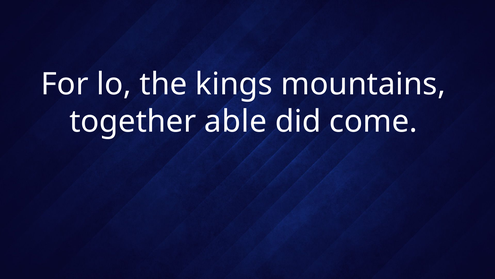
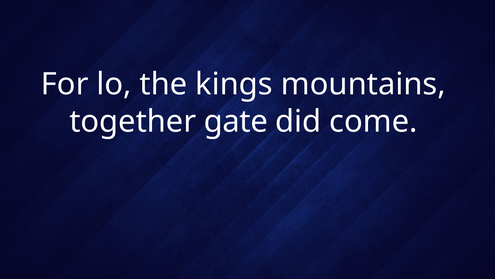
able: able -> gate (236, 121)
